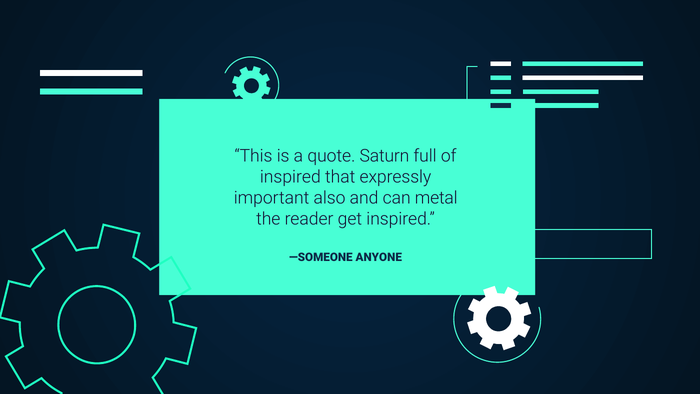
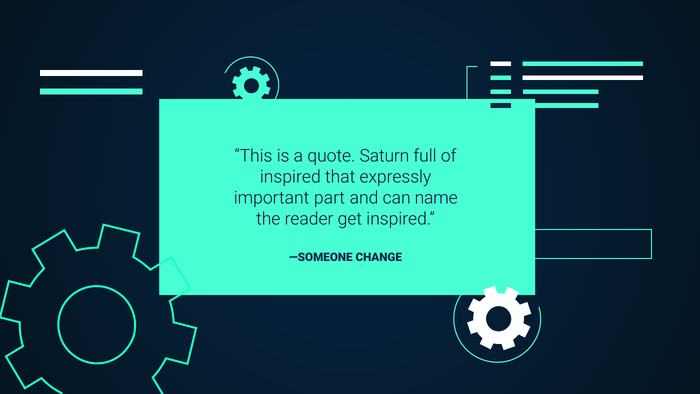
also: also -> part (329, 198)
metal: metal -> name (436, 198)
ANYONE: ANYONE -> CHANGE (379, 257)
